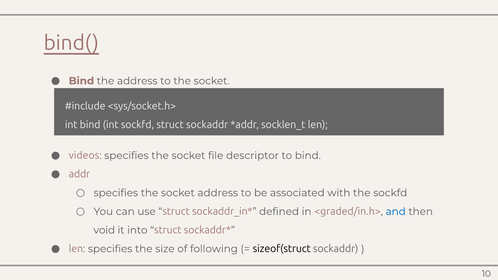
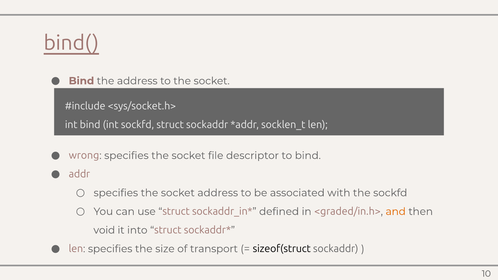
videos: videos -> wrong (84, 156)
and colour: blue -> orange (396, 212)
following: following -> transport (214, 249)
